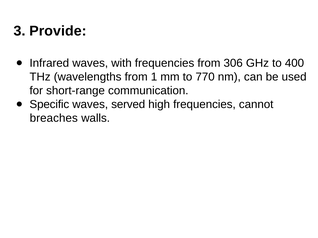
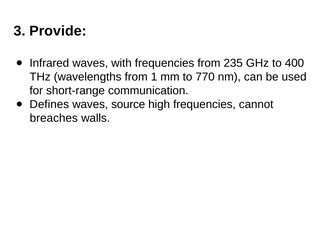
306: 306 -> 235 (233, 63)
Specific: Specific -> Defines (49, 105)
served: served -> source (128, 105)
